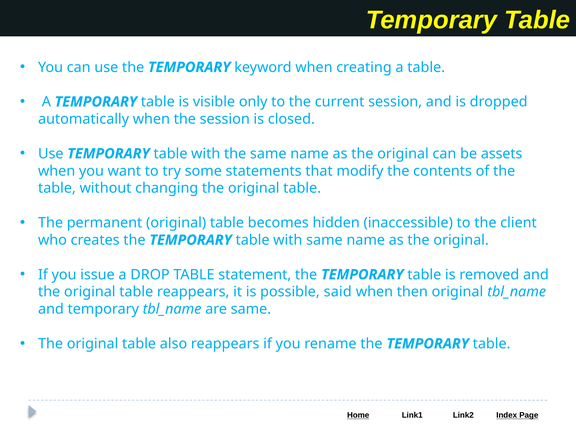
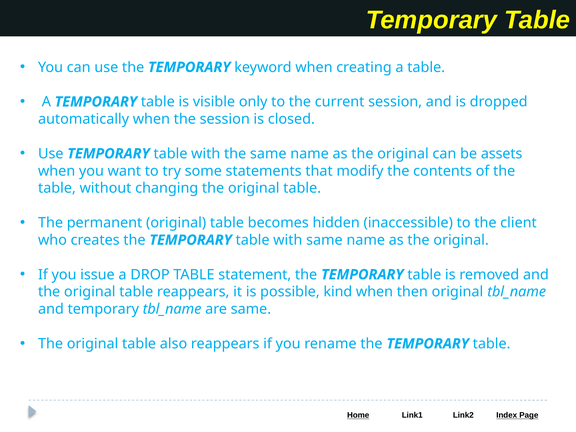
said: said -> kind (338, 292)
